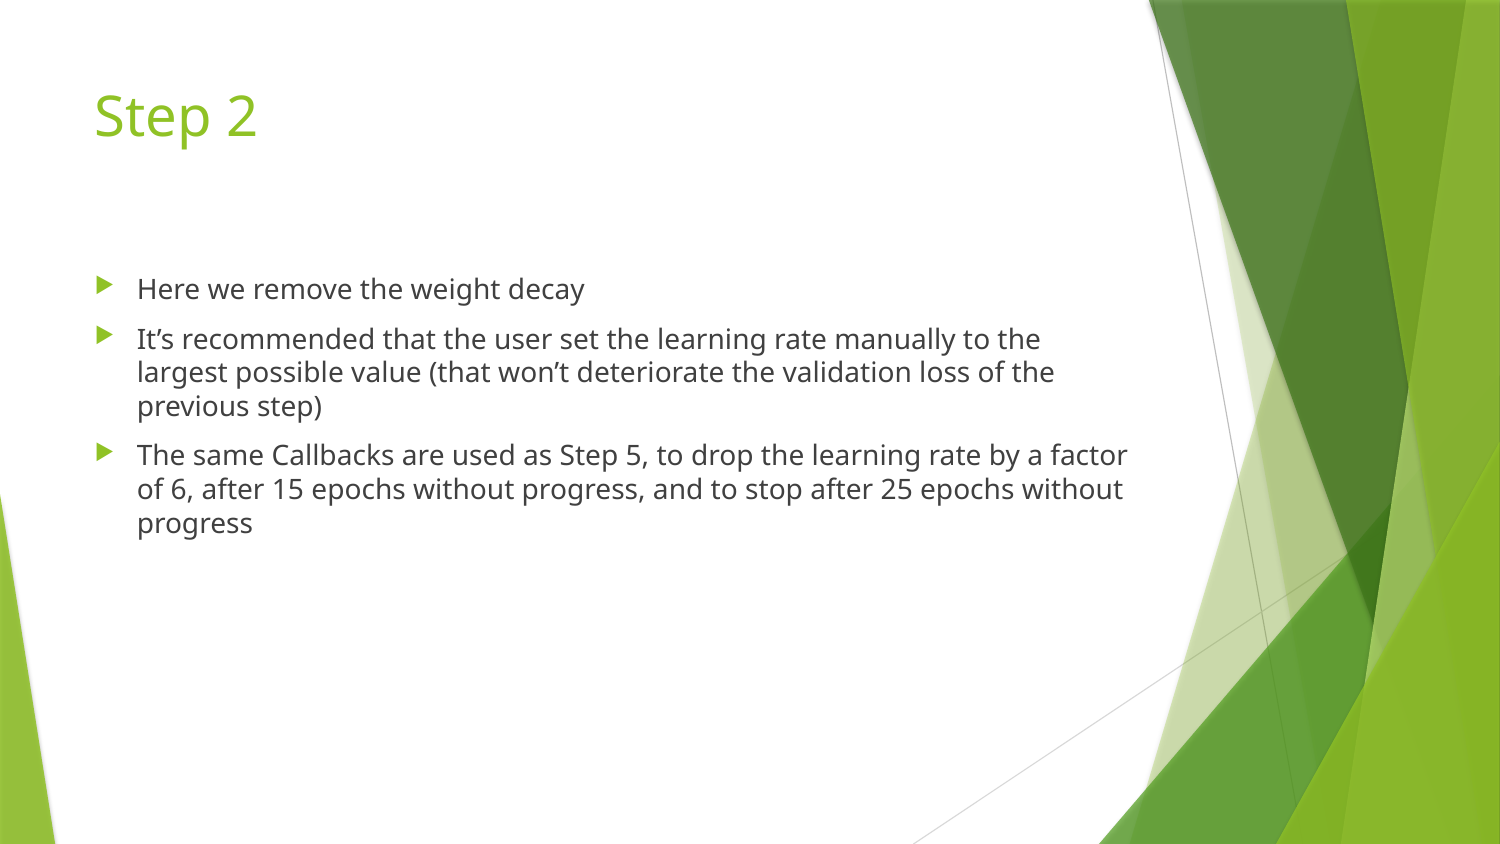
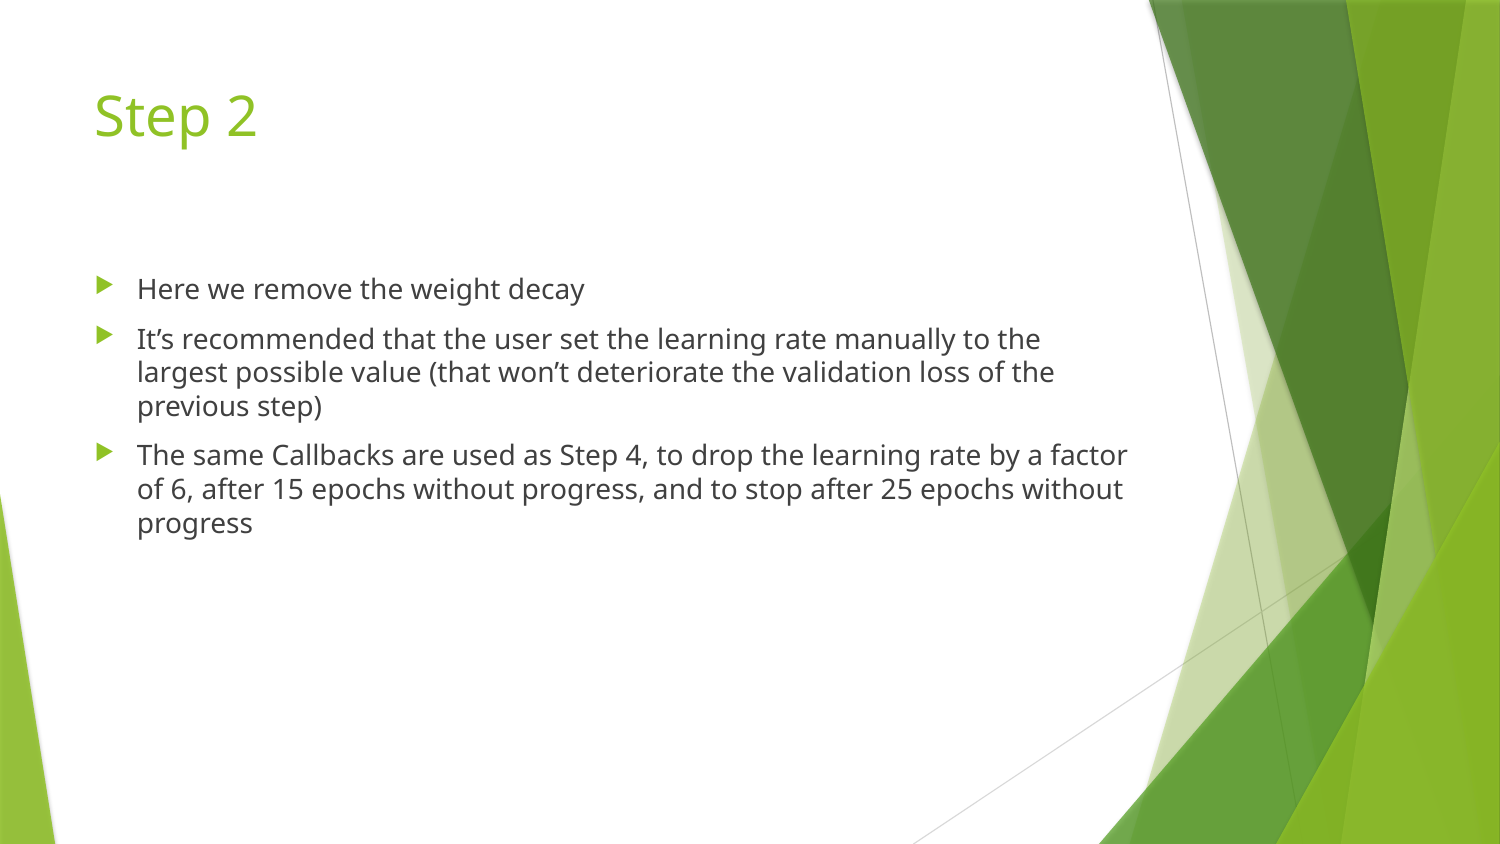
5: 5 -> 4 (637, 457)
